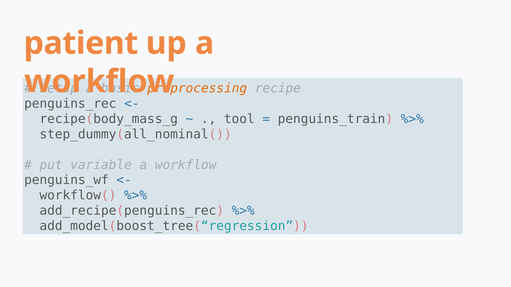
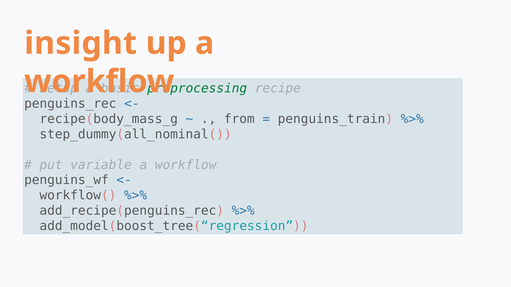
patient: patient -> insight (81, 43)
preprocessing colour: orange -> green (197, 88)
tool: tool -> from (239, 119)
